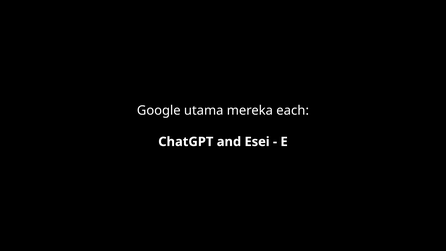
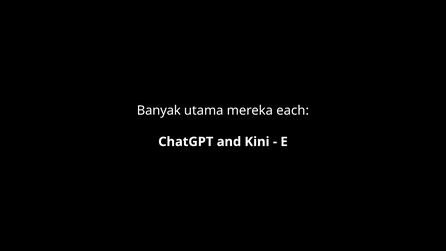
Google: Google -> Banyak (159, 110)
Esei: Esei -> Kini (257, 142)
